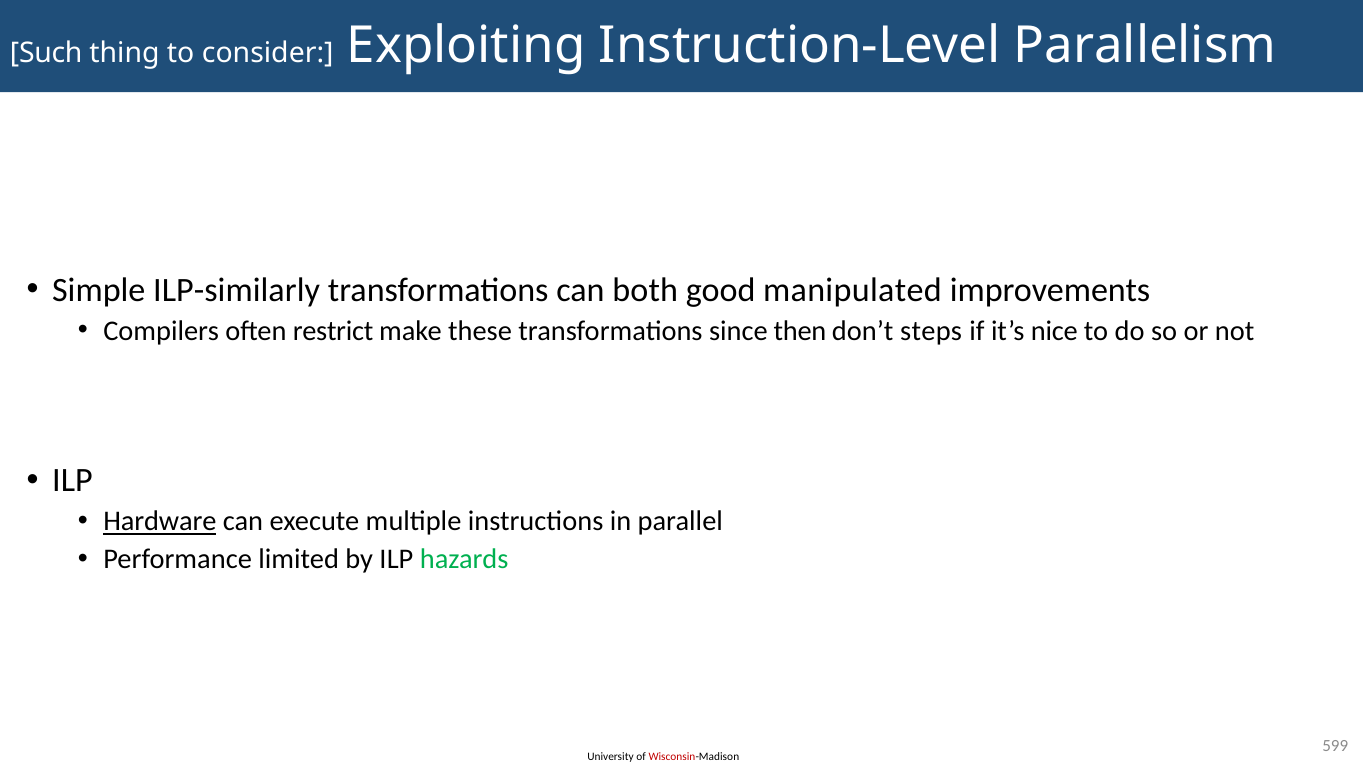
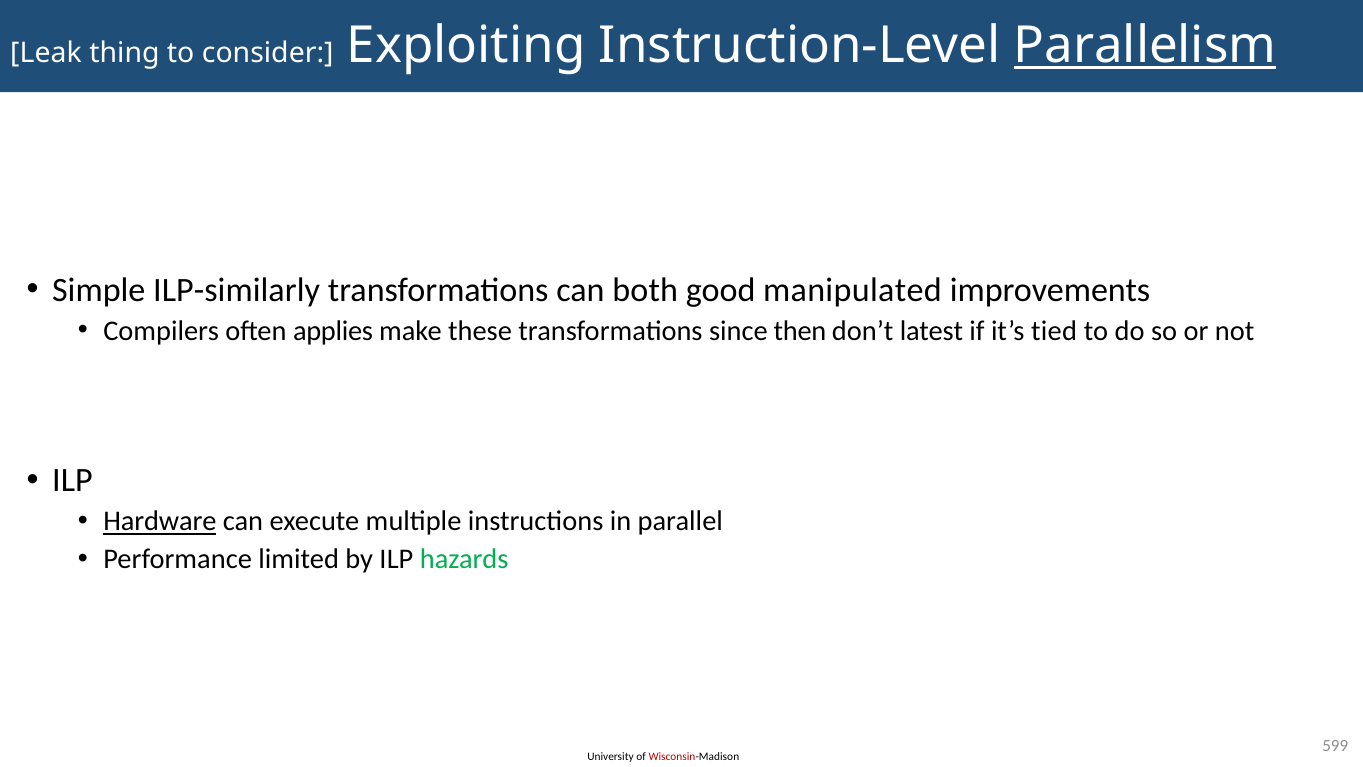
Such: Such -> Leak (46, 53)
Parallelism underline: none -> present (1145, 46)
restrict: restrict -> applies (333, 331)
steps: steps -> latest (931, 331)
nice: nice -> tied (1054, 331)
